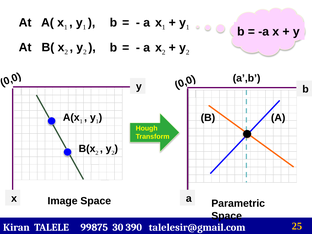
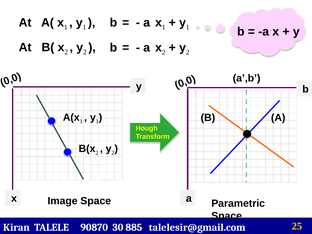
99875: 99875 -> 90870 (94, 227)
390: 390 -> 885 (134, 227)
